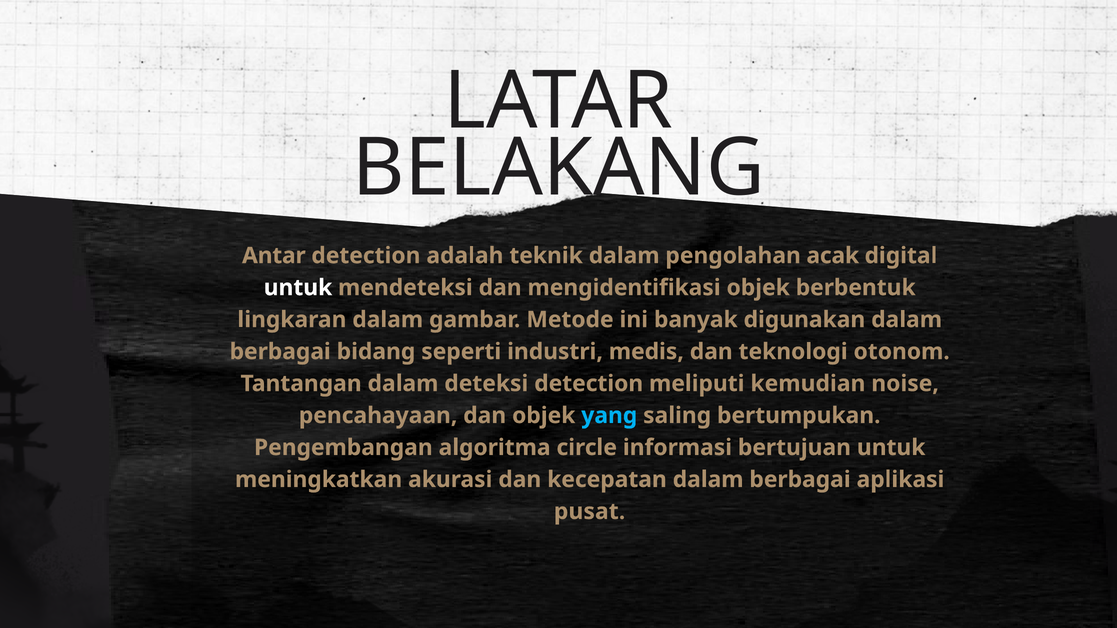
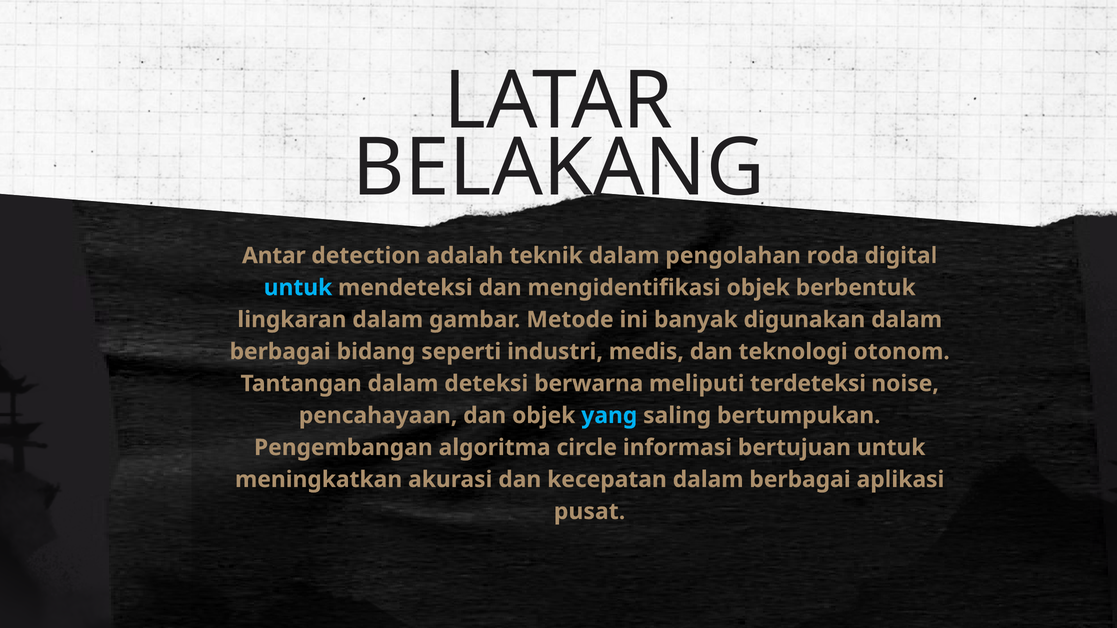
acak: acak -> roda (833, 256)
untuk colour: white -> light blue (298, 288)
deteksi detection: detection -> berwarna (589, 384)
kemudian: kemudian -> terdeteksi (808, 384)
